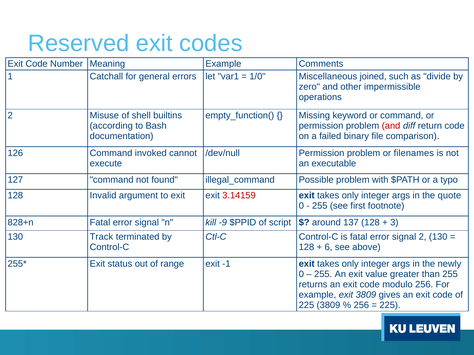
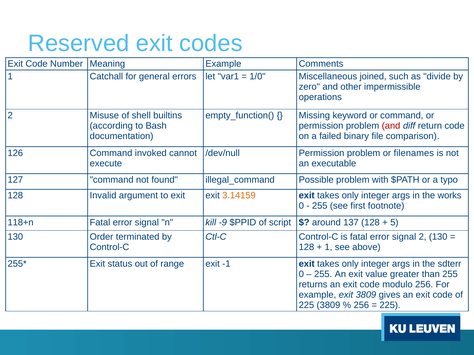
3.14159 colour: red -> orange (239, 196)
quote: quote -> works (450, 196)
828+n: 828+n -> 118+n (21, 223)
3: 3 -> 5 (394, 223)
Track: Track -> Order (102, 237)
6: 6 -> 1 (328, 248)
newly: newly -> sdterr (449, 264)
